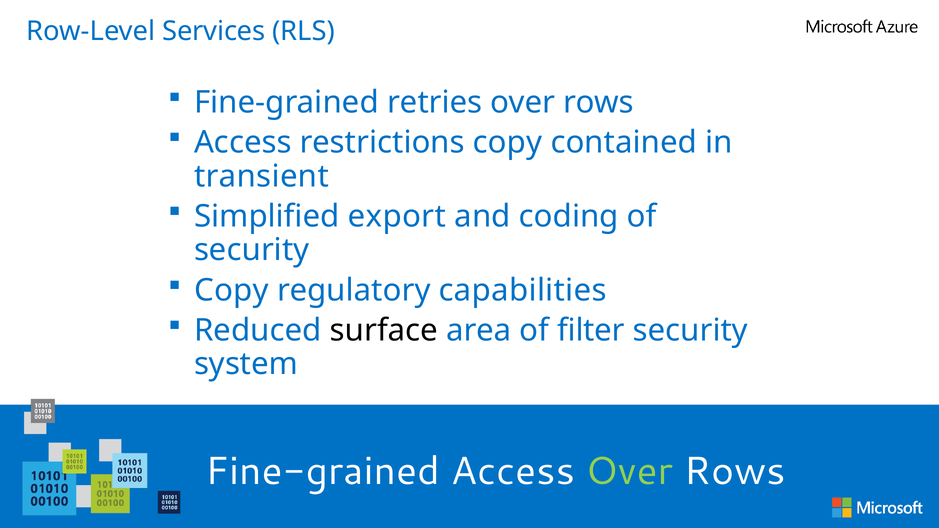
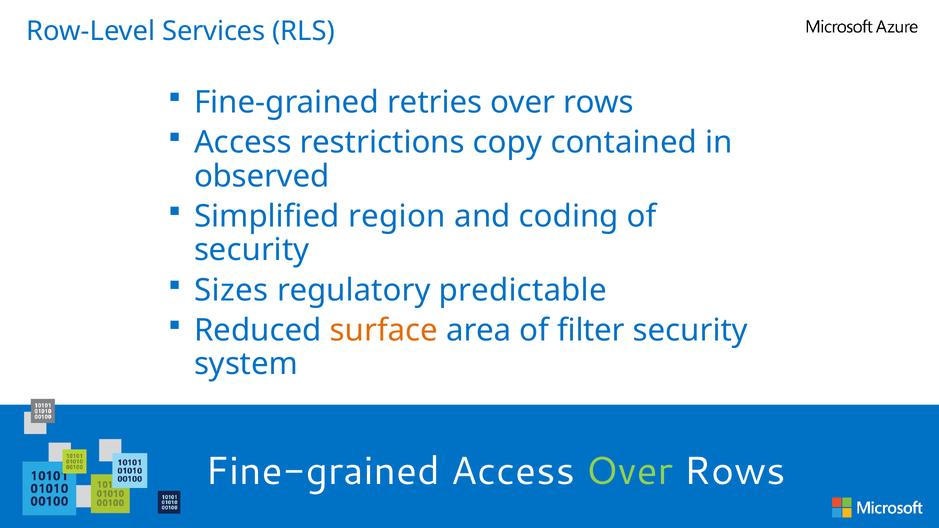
transient: transient -> observed (262, 176)
export: export -> region (397, 216)
Copy: Copy -> Sizes (231, 290)
capabilities: capabilities -> predictable (523, 290)
surface colour: black -> orange (384, 330)
